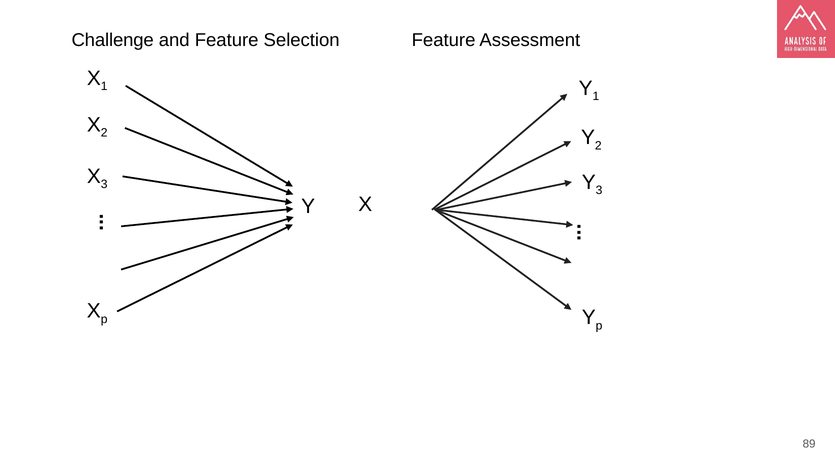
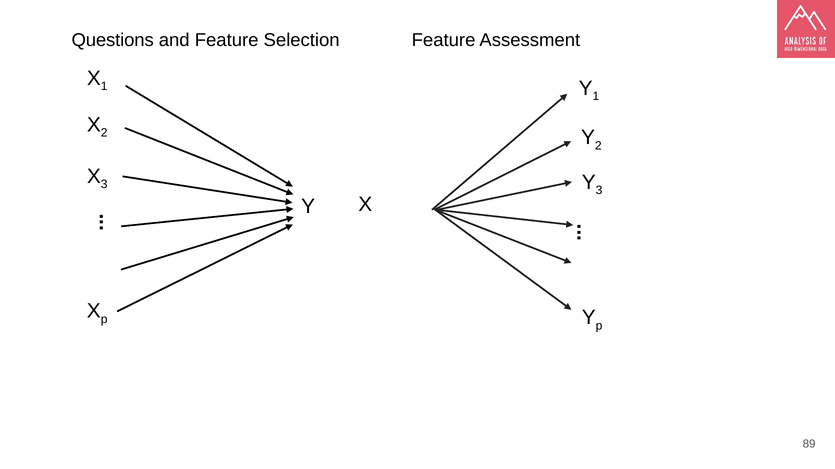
Challenge: Challenge -> Questions (113, 40)
